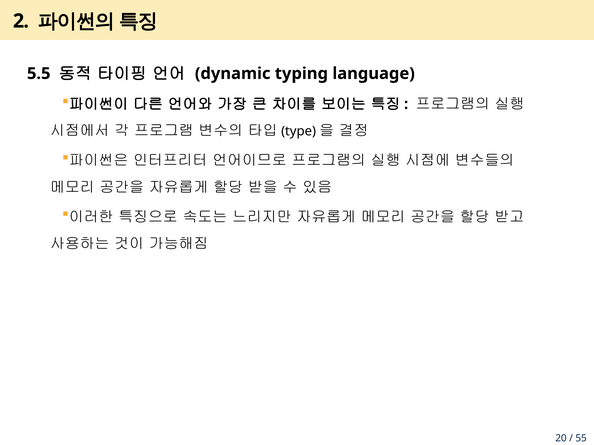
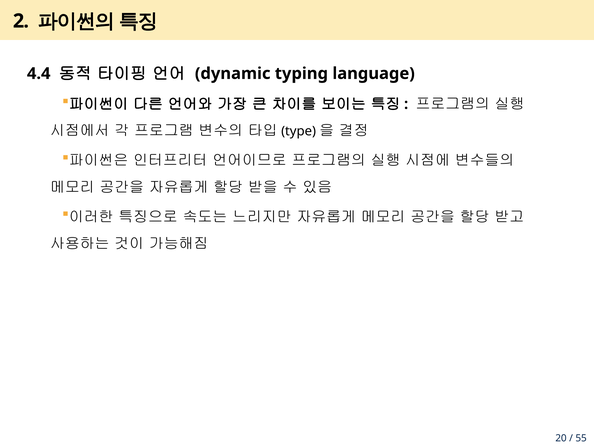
5.5: 5.5 -> 4.4 (39, 74)
